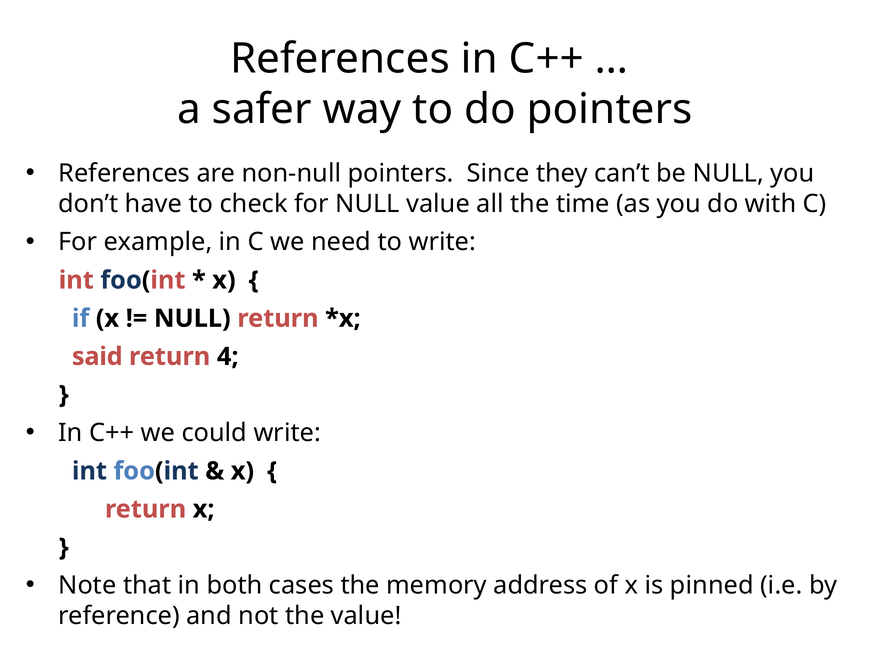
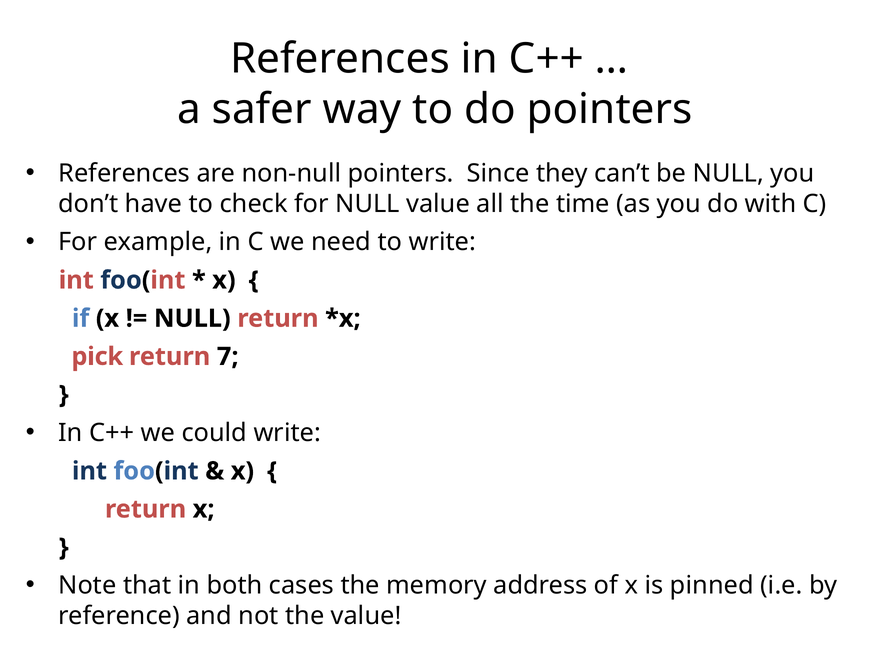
said: said -> pick (97, 357)
4: 4 -> 7 (228, 357)
